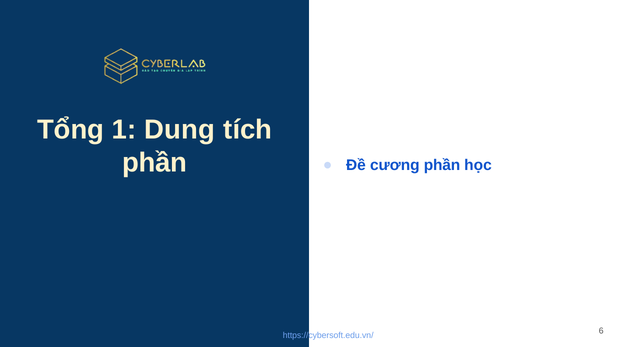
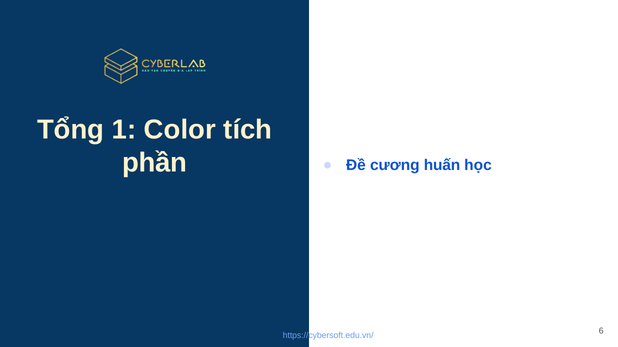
Dung: Dung -> Color (180, 130)
cương phần: phần -> huấn (442, 166)
